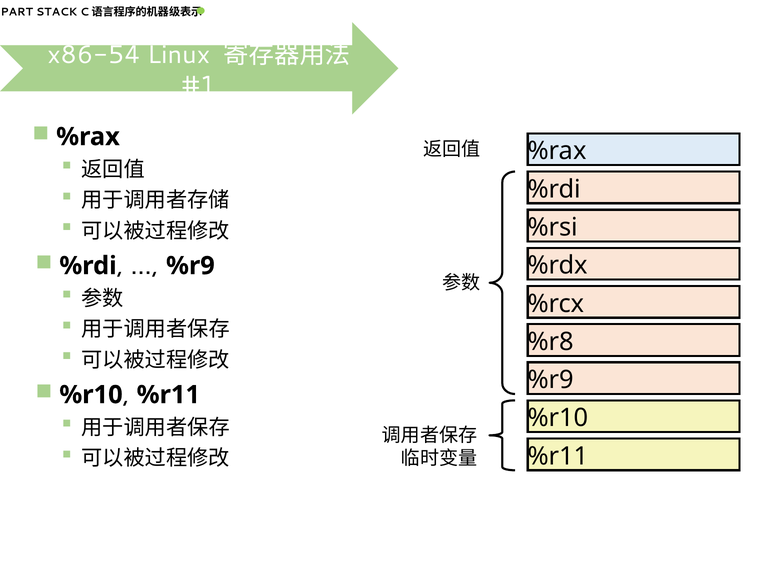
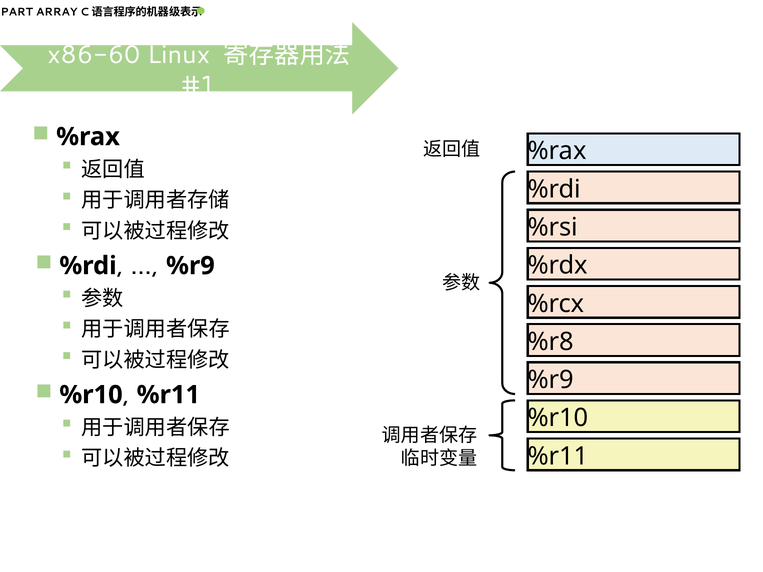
STACK: STACK -> ARRAY (57, 12)
x86-54: x86-54 -> x86-60 (94, 55)
